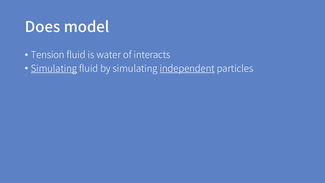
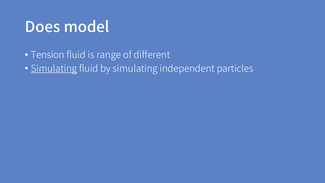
water: water -> range (109, 55)
interacts: interacts -> different (152, 55)
independent underline: present -> none (187, 69)
